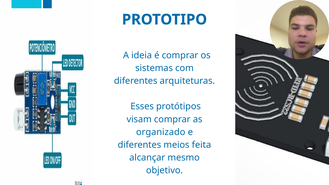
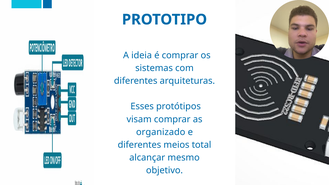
feita: feita -> total (202, 145)
